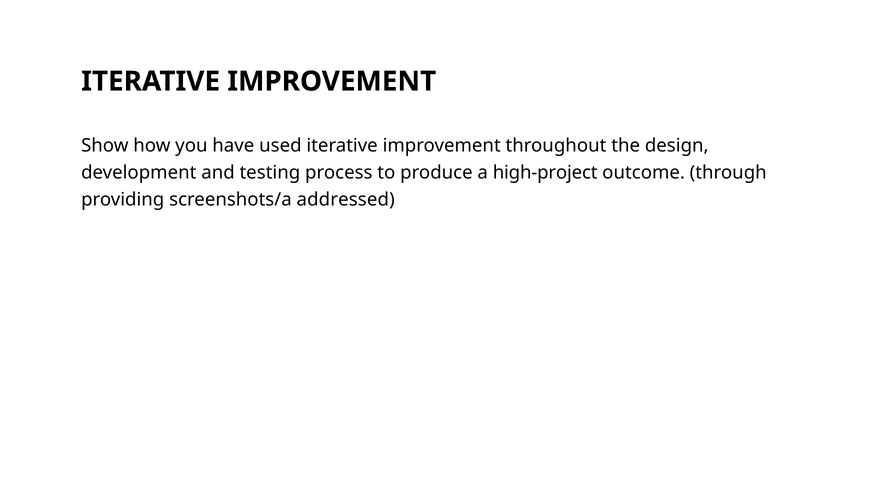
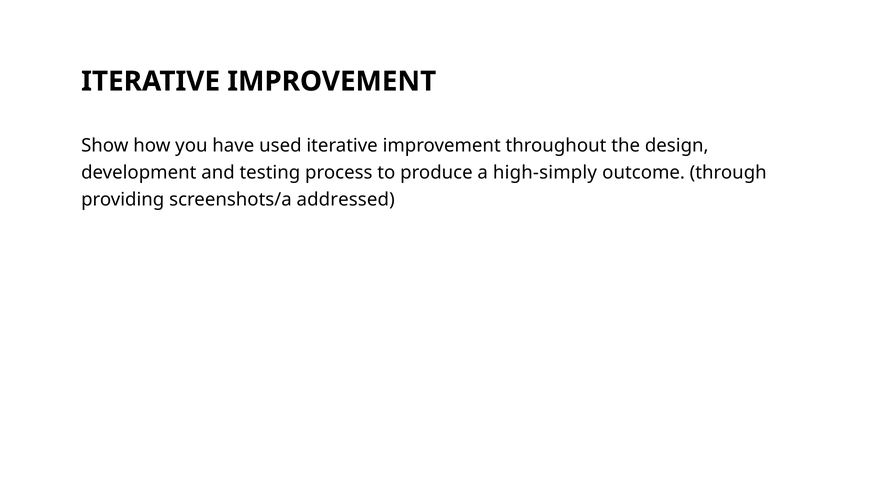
high-project: high-project -> high-simply (545, 173)
